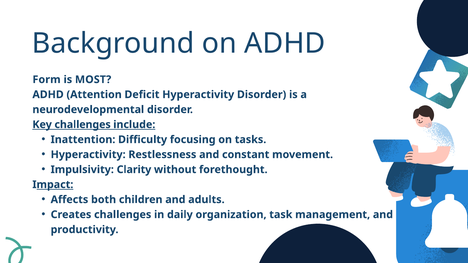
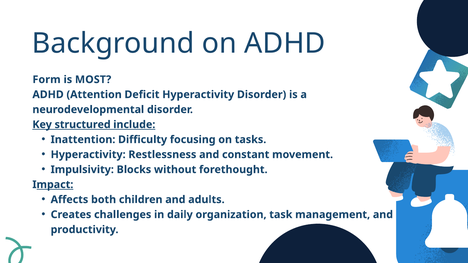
Key challenges: challenges -> structured (83, 125)
Clarity: Clarity -> Blocks (134, 170)
